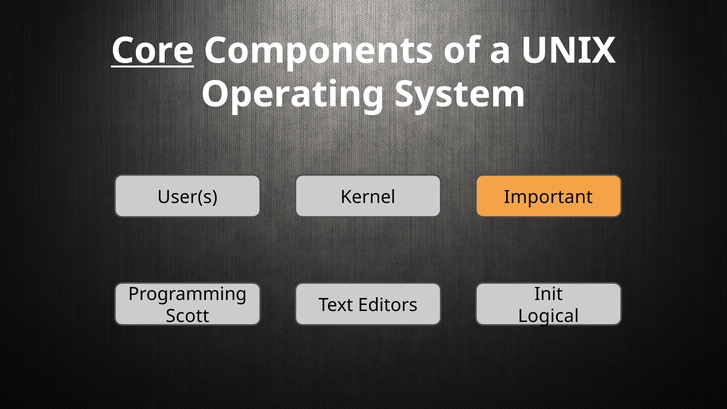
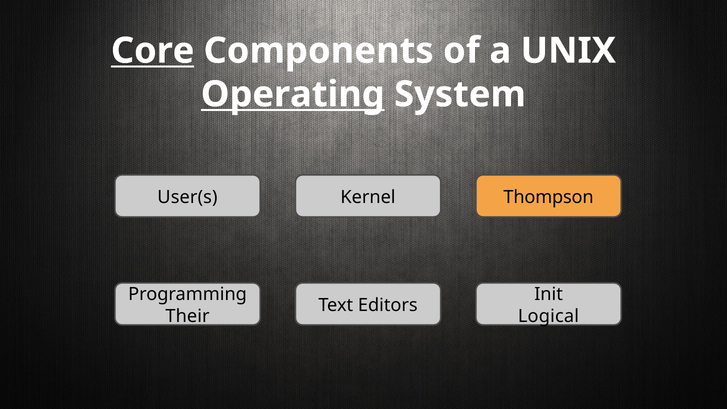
Operating underline: none -> present (293, 94)
Important: Important -> Thompson (549, 197)
Scott: Scott -> Their (188, 316)
